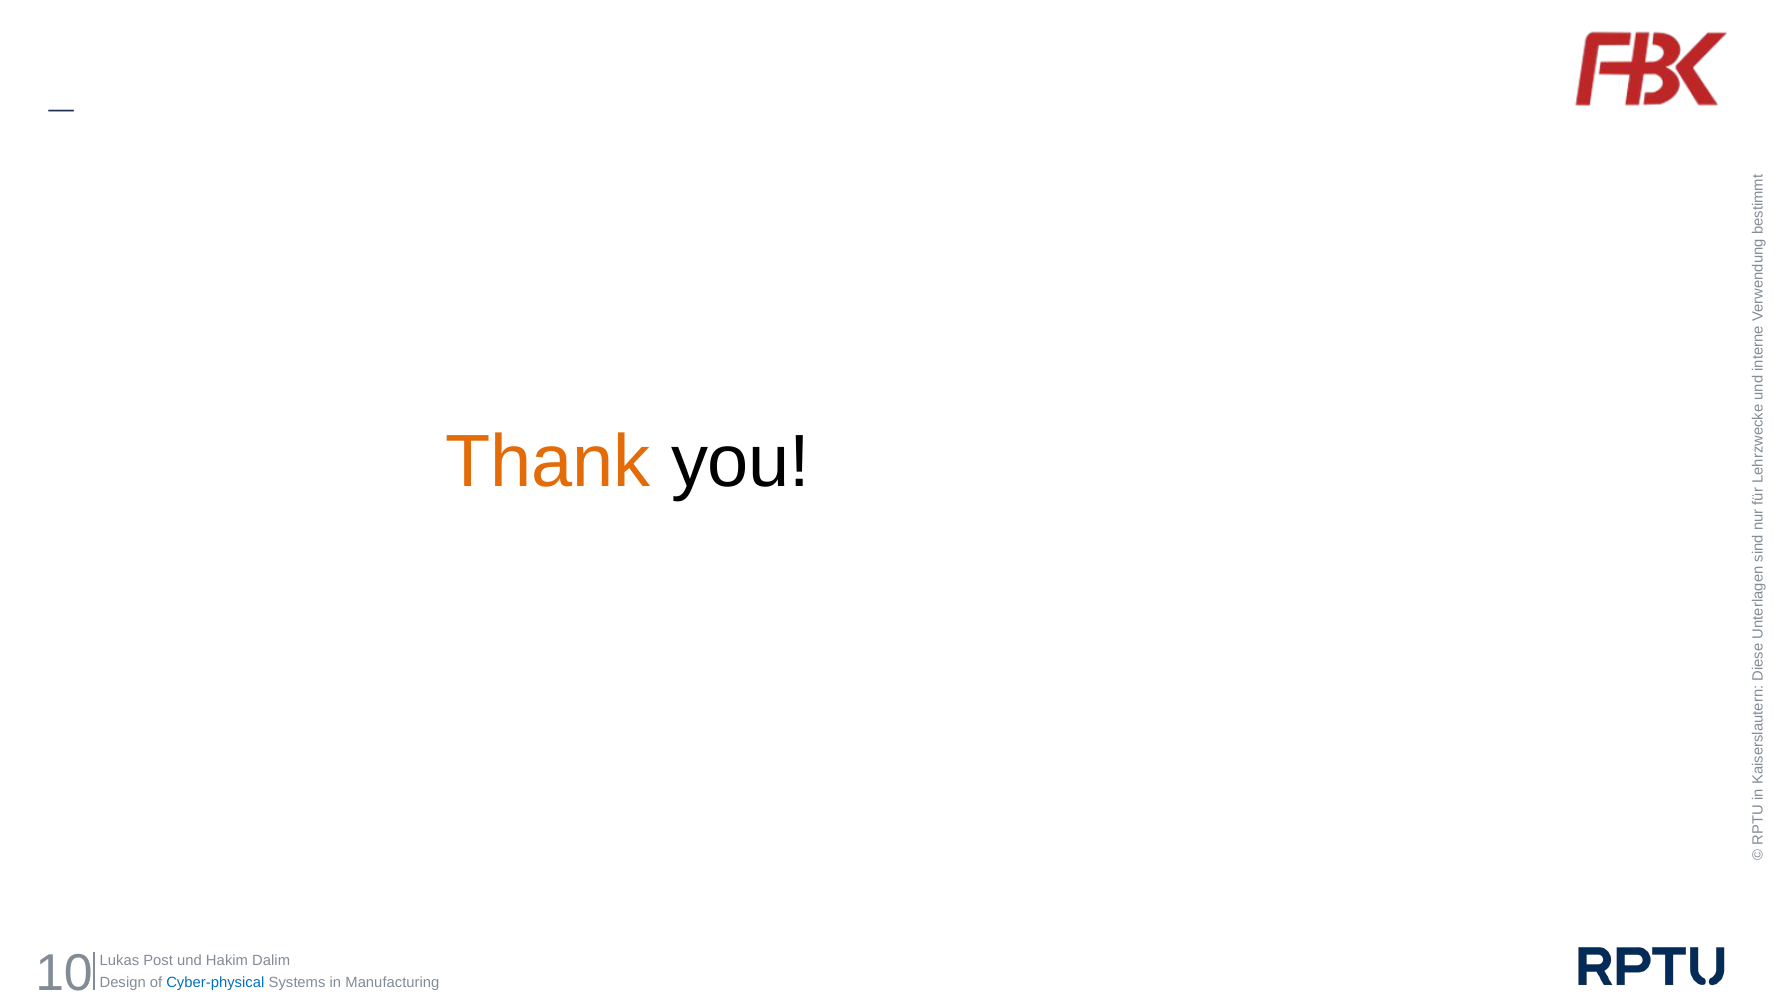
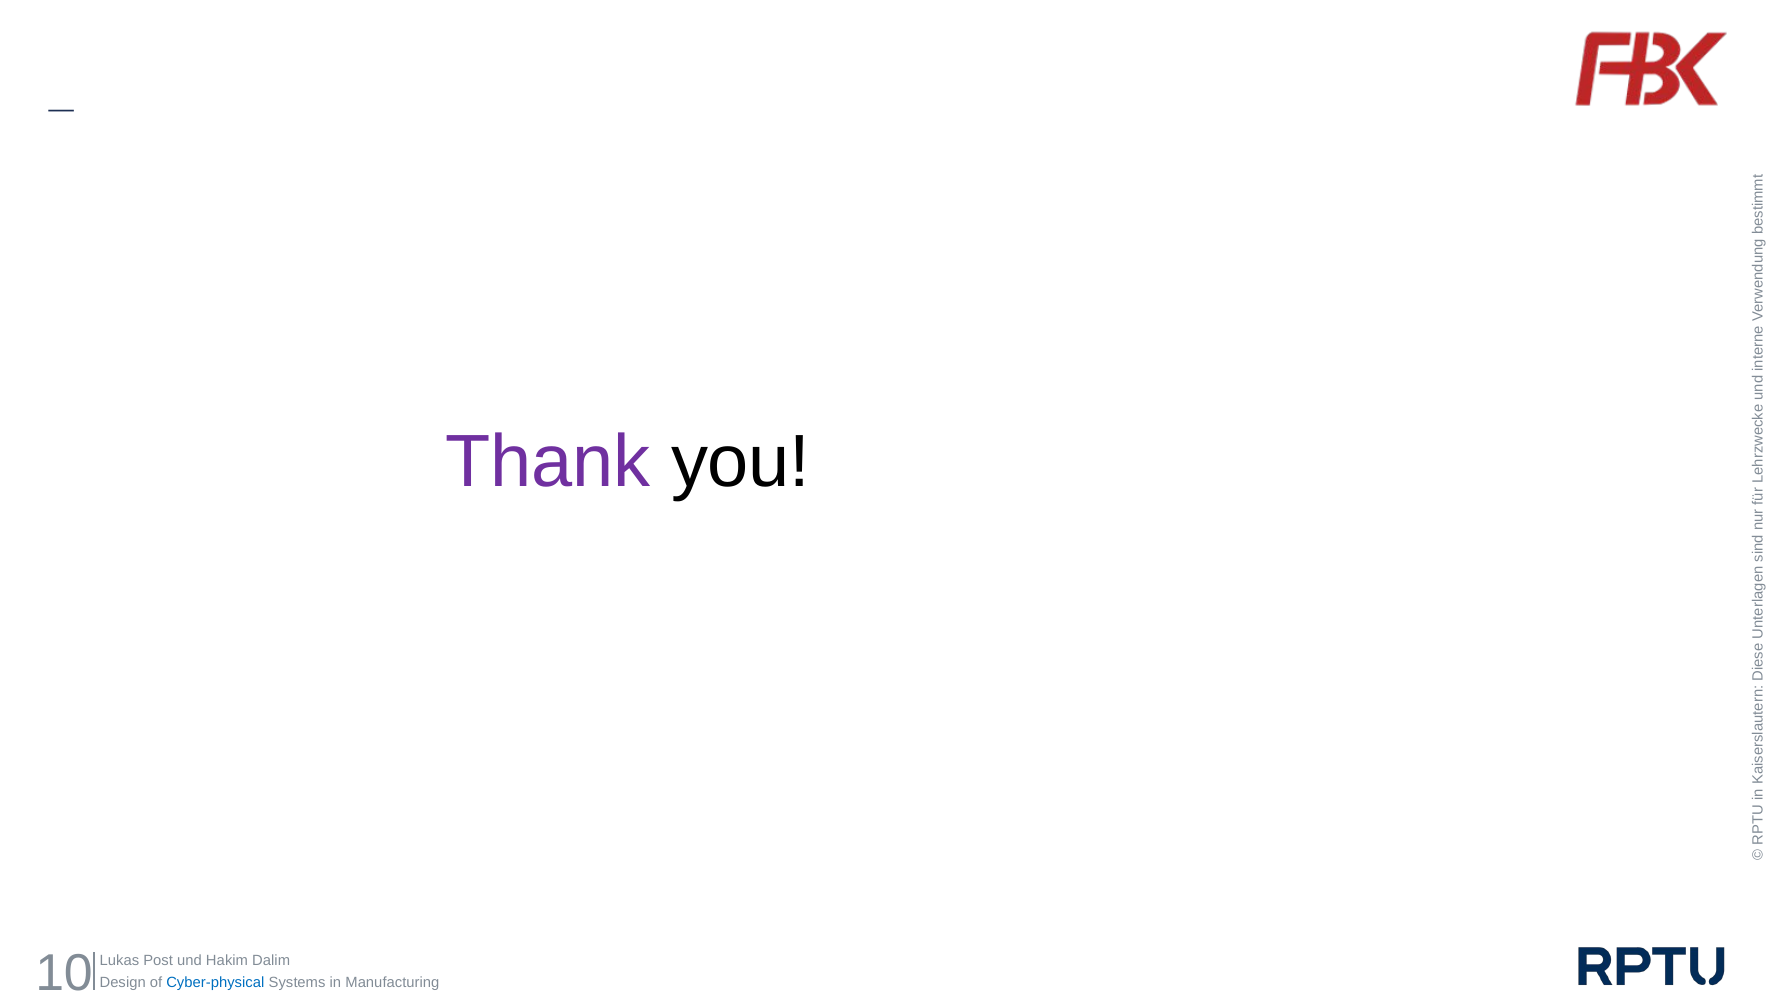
Thank colour: orange -> purple (548, 462)
